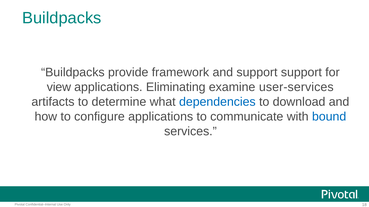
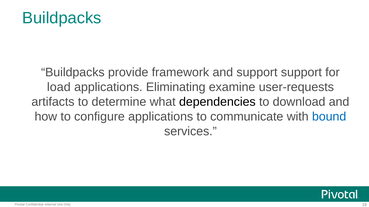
view: view -> load (59, 87)
user-services: user-services -> user-requests (296, 87)
dependencies colour: blue -> black (217, 102)
